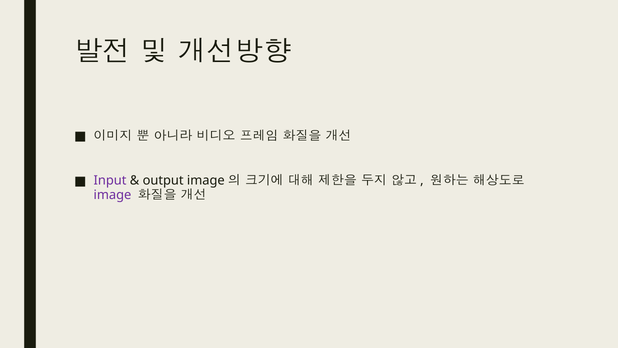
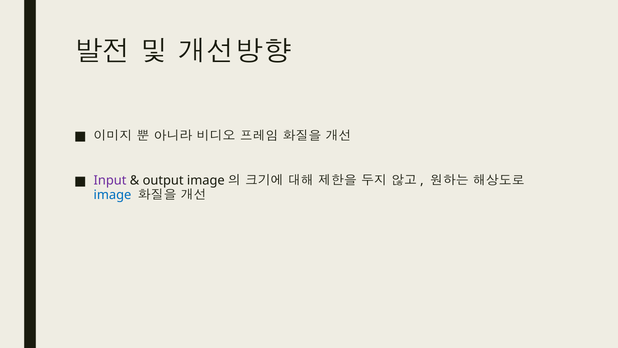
image colour: purple -> blue (112, 195)
